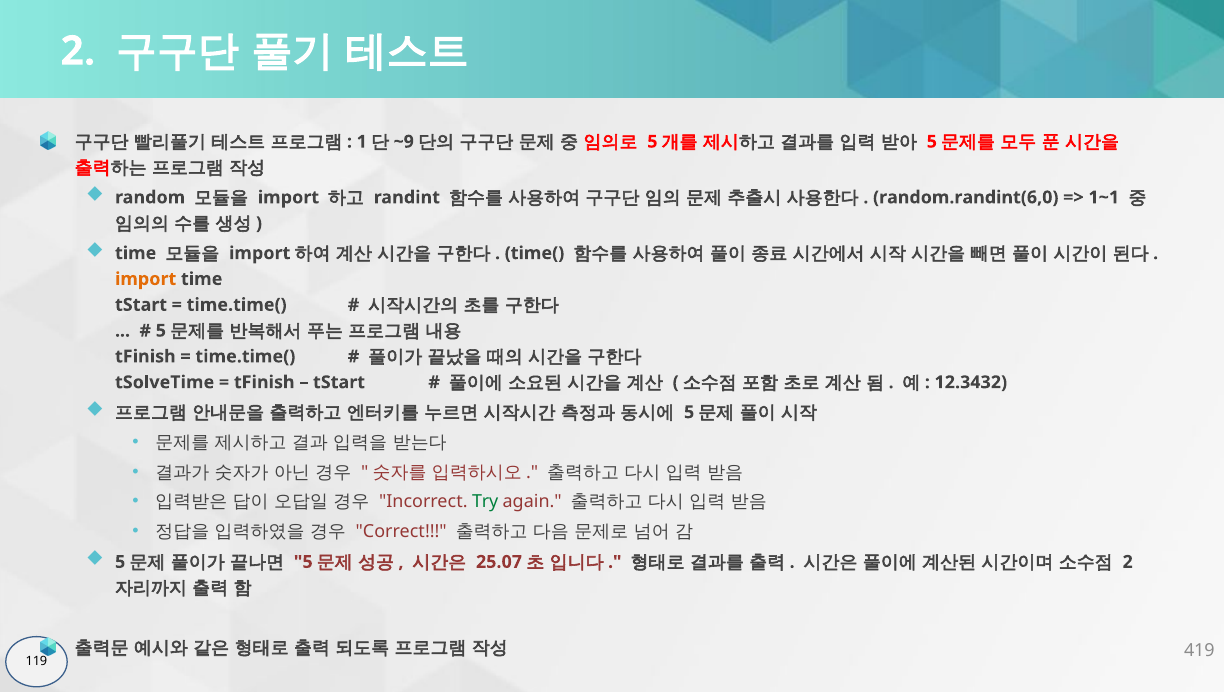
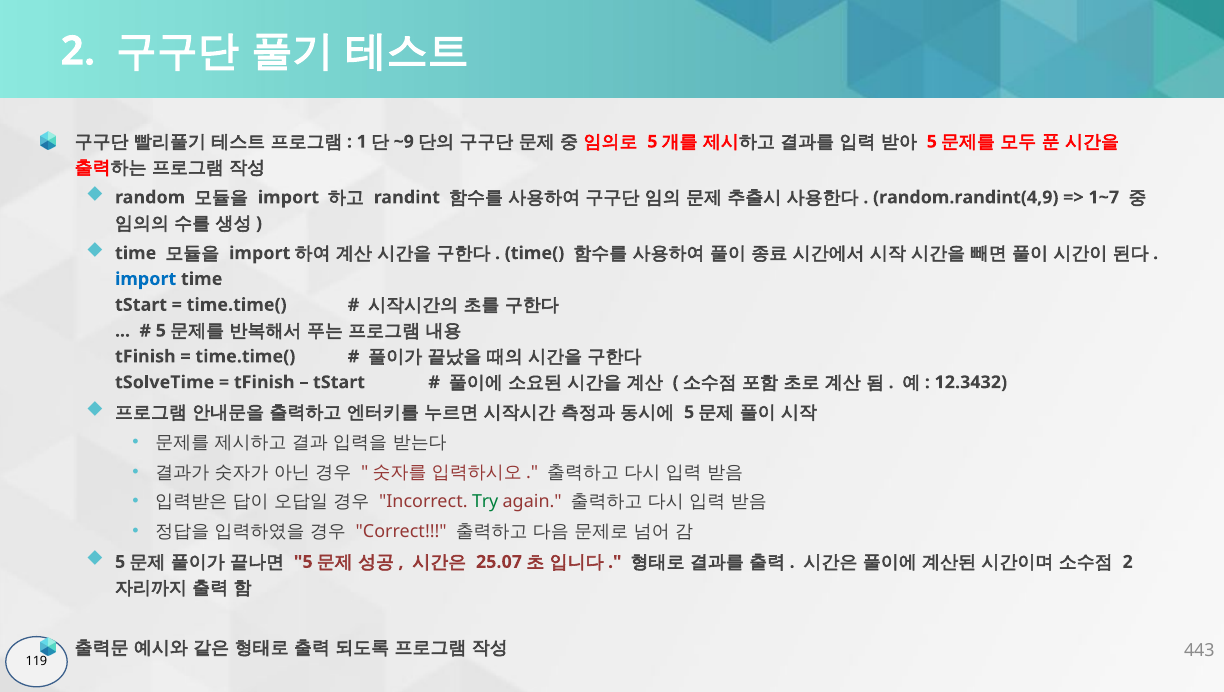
random.randint(6,0: random.randint(6,0 -> random.randint(4,9 (966, 197)
1~1: 1~1 -> 1~7 (1104, 197)
import colour: orange -> blue (146, 279)
419: 419 -> 443 (1199, 650)
